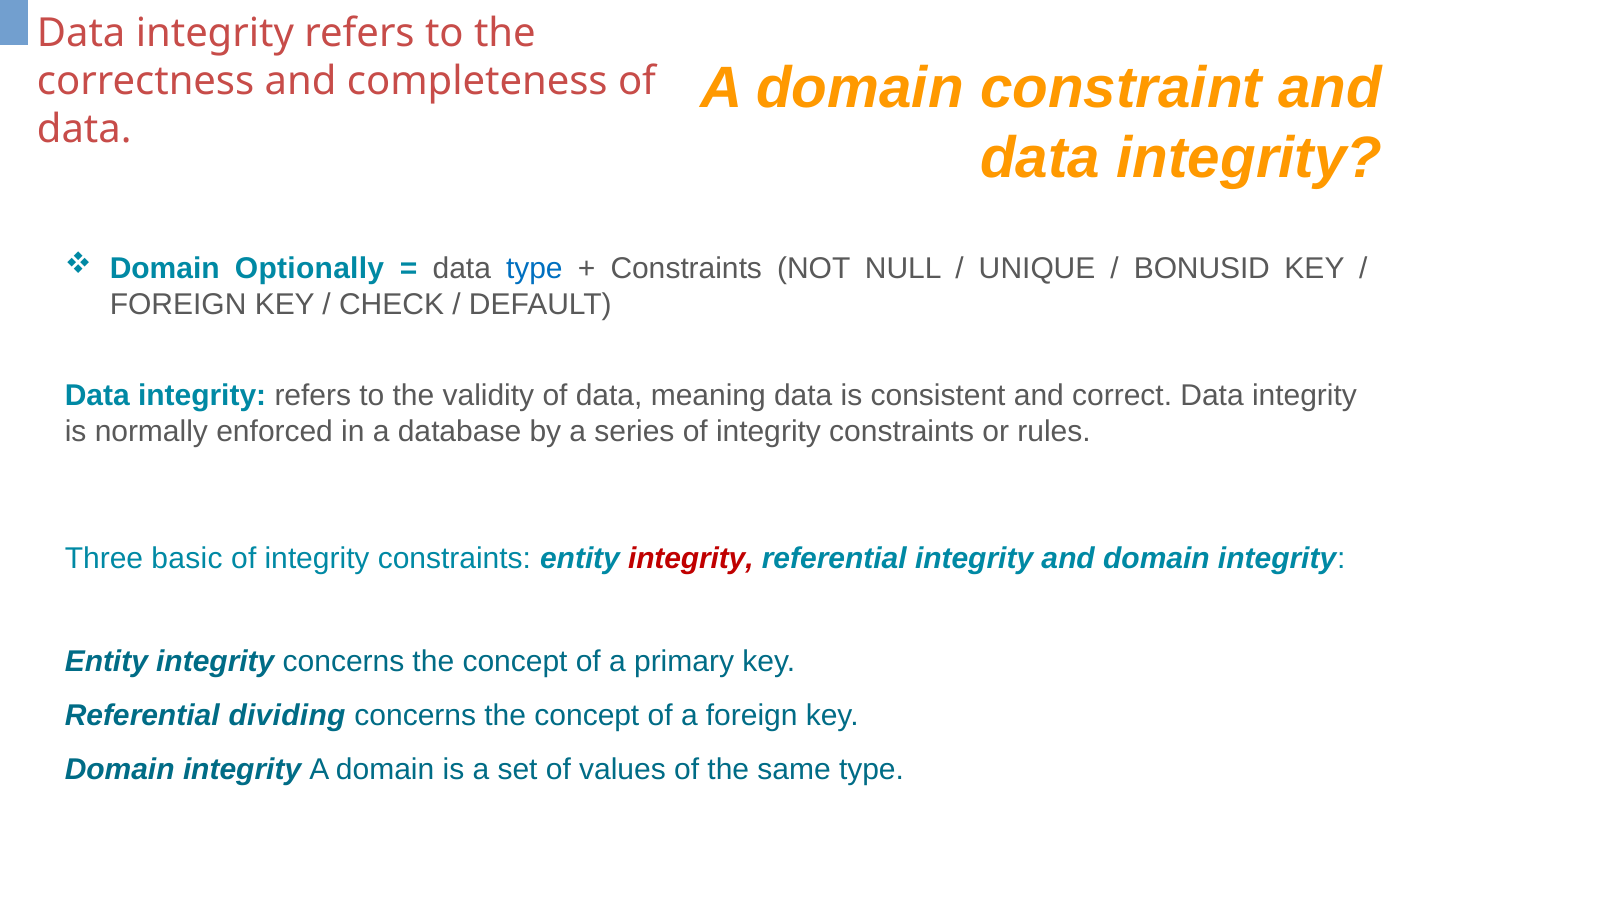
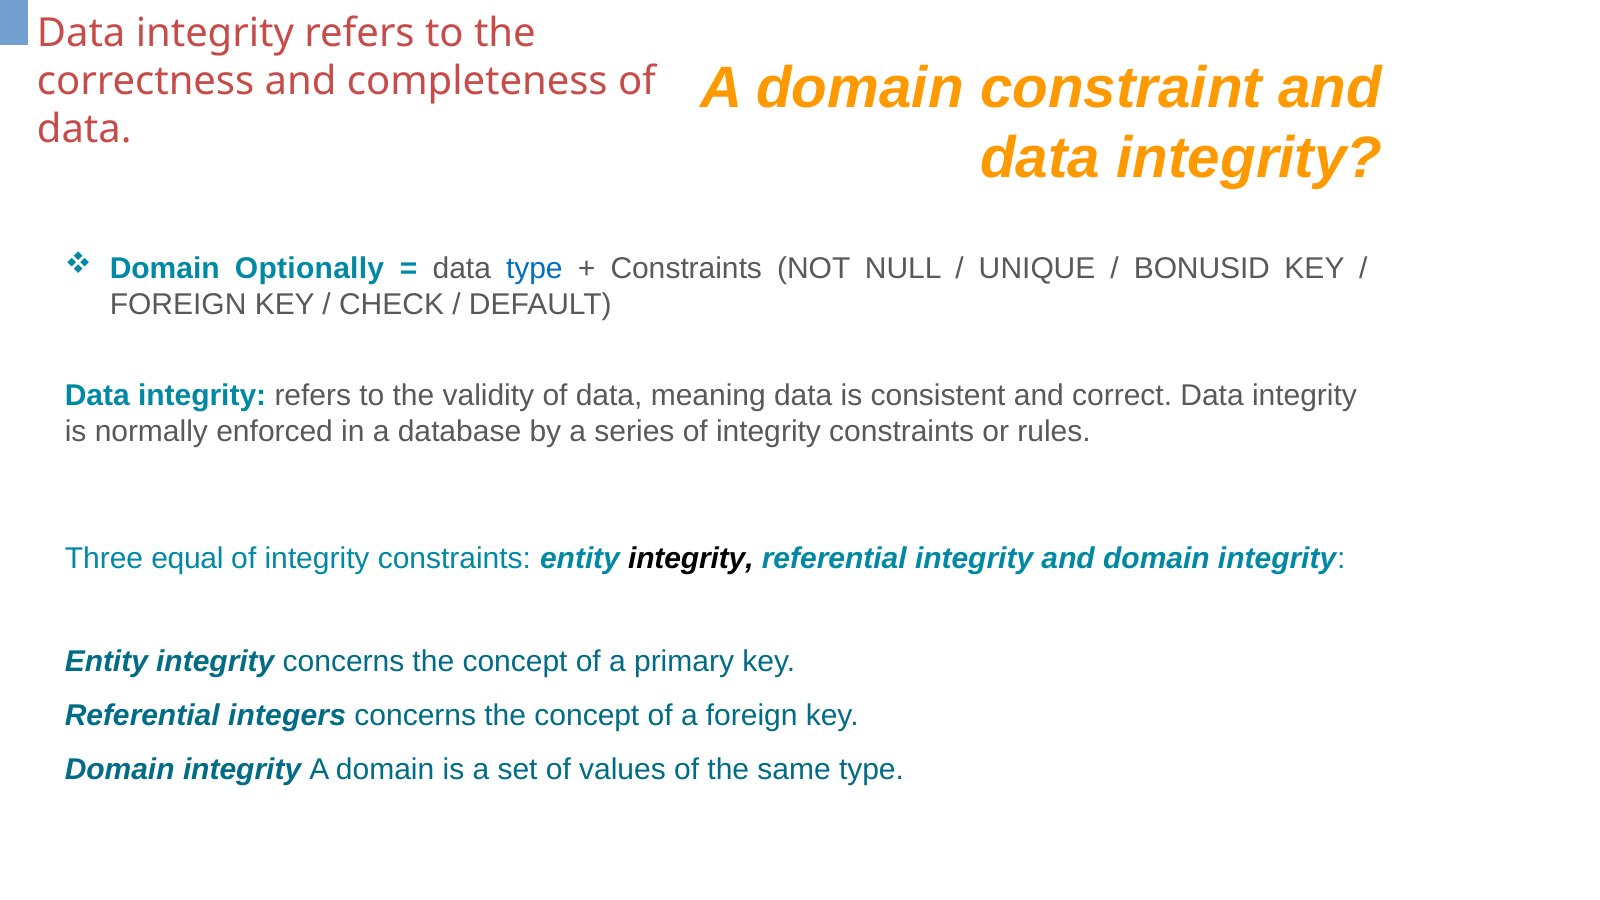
basic: basic -> equal (187, 559)
integrity colour: red -> black (691, 559)
dividing: dividing -> integers (287, 715)
